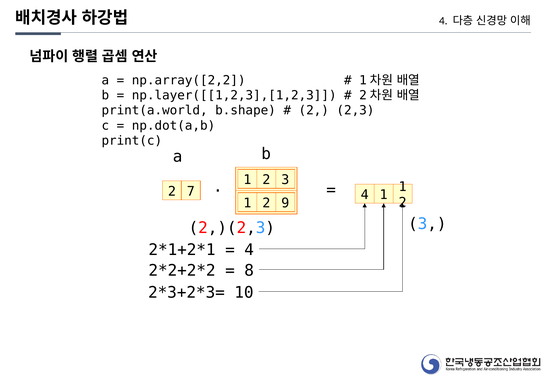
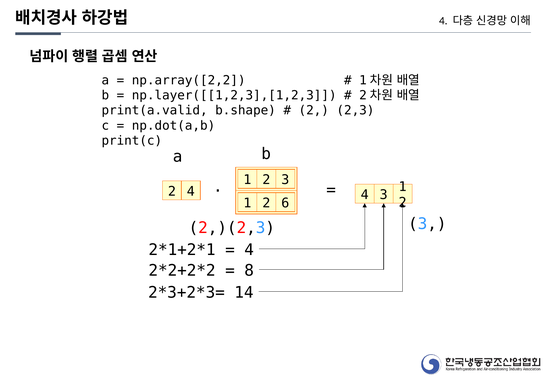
print(a.world: print(a.world -> print(a.valid (155, 110)
2 7: 7 -> 4 (191, 191)
4 1: 1 -> 3 (384, 195)
9: 9 -> 6 (285, 203)
10: 10 -> 14 (244, 293)
